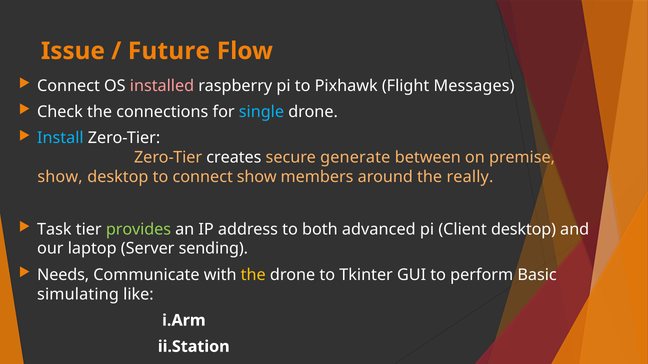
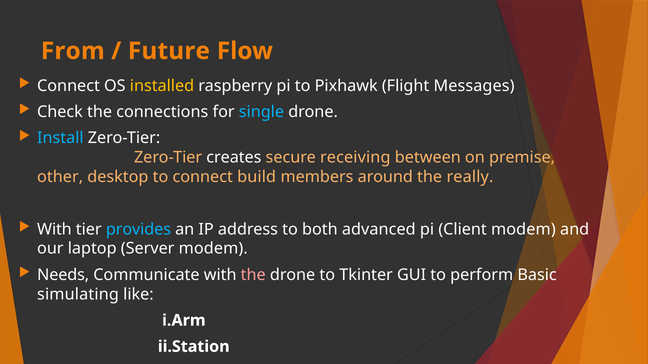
Issue: Issue -> From (73, 51)
installed colour: pink -> yellow (162, 86)
generate: generate -> receiving (355, 158)
show: show -> other (60, 177)
connect show: show -> build (257, 177)
Task: Task -> With (54, 230)
provides colour: light green -> light blue (138, 230)
Client desktop: desktop -> modem (523, 230)
Server sending: sending -> modem (213, 249)
the colour: yellow -> pink (253, 275)
